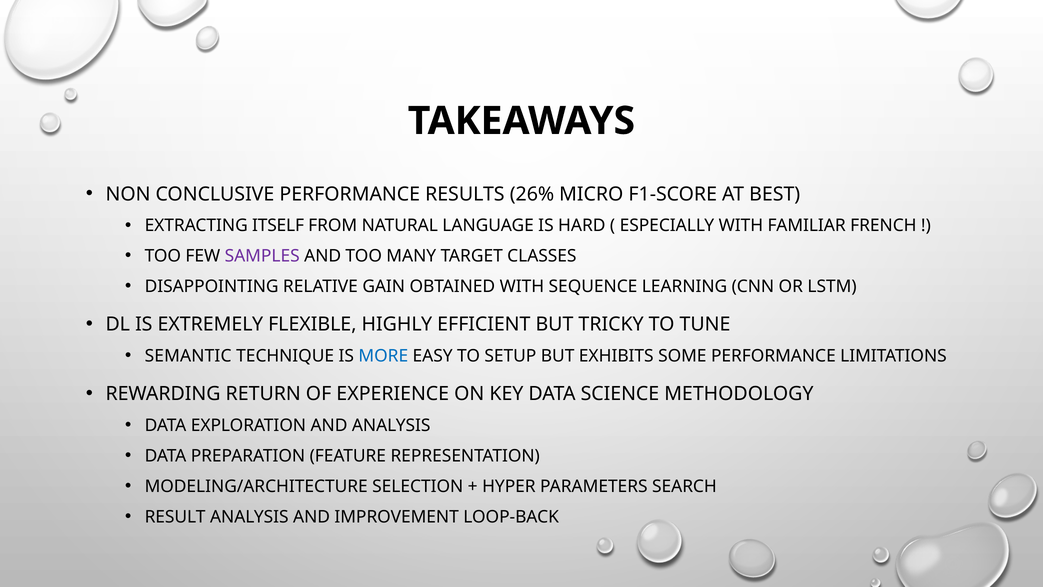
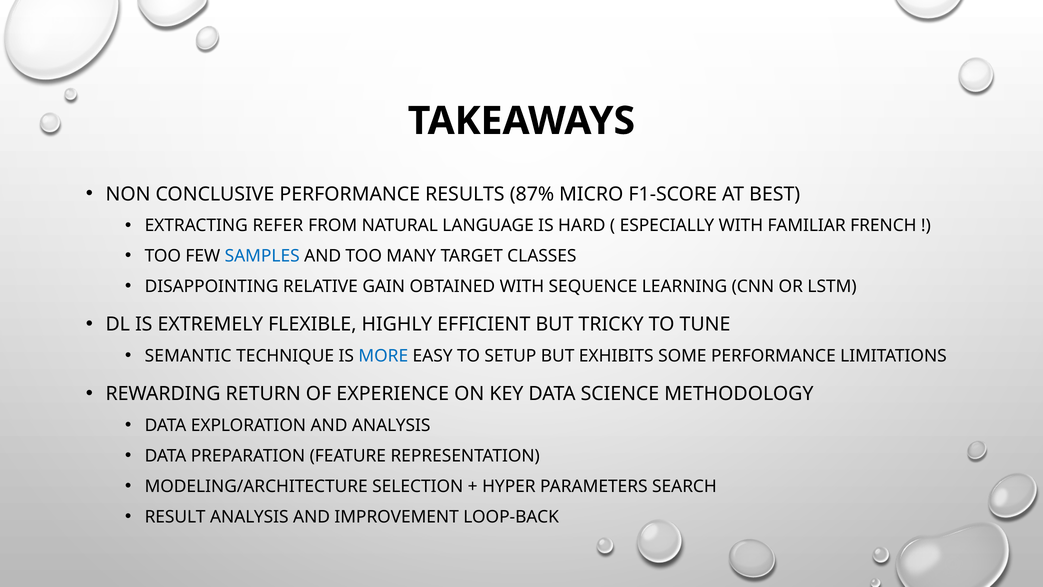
26%: 26% -> 87% (532, 194)
ITSELF: ITSELF -> REFER (278, 226)
SAMPLES colour: purple -> blue (262, 256)
